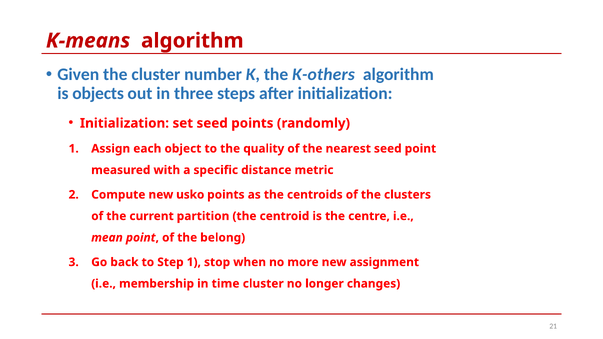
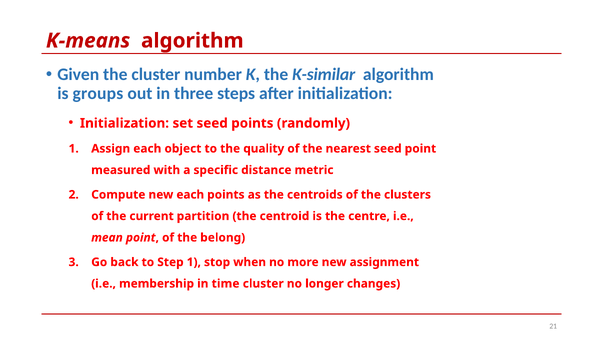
K-others: K-others -> K-similar (324, 74)
objects: objects -> groups (98, 93)
new usko: usko -> each (190, 195)
